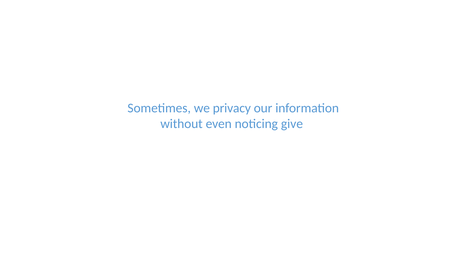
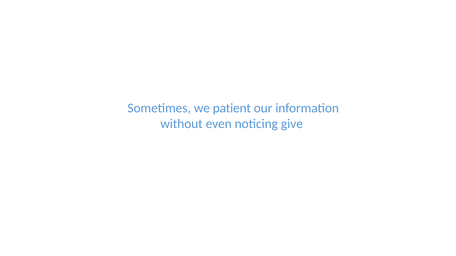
privacy: privacy -> patient (232, 108)
